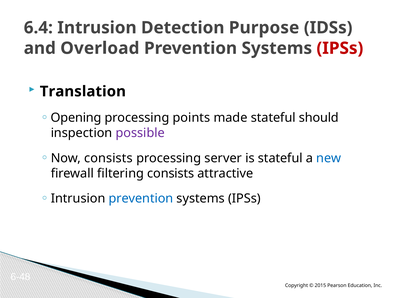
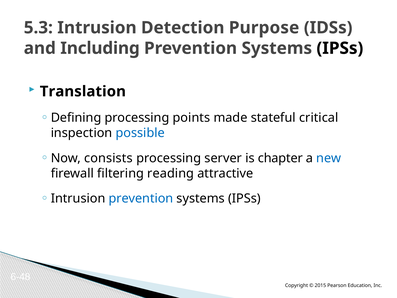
6.4: 6.4 -> 5.3 (38, 28)
Overload: Overload -> Including (100, 48)
IPSs colour: red -> black (340, 48)
Opening: Opening -> Defining (76, 118)
should: should -> critical (319, 118)
possible colour: purple -> blue (140, 133)
is stateful: stateful -> chapter (280, 158)
filtering consists: consists -> reading (171, 173)
